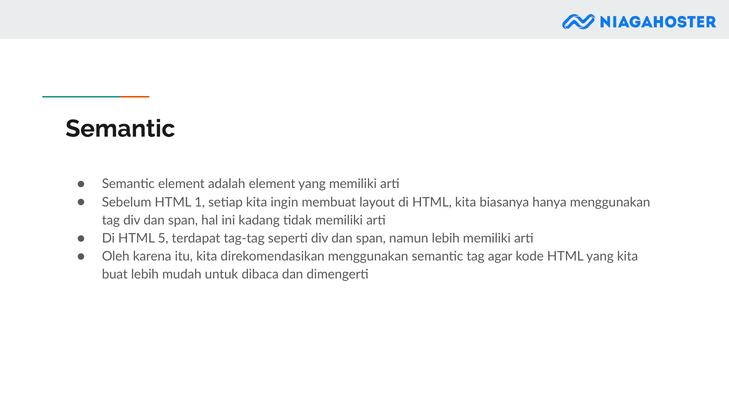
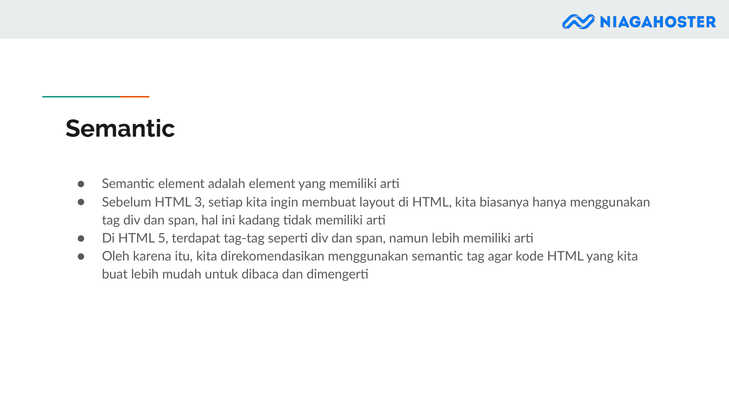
1: 1 -> 3 (200, 202)
